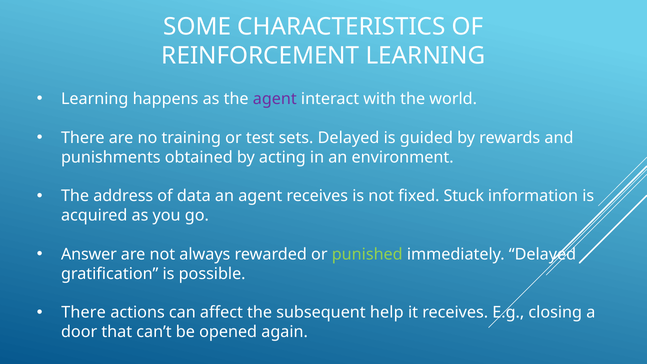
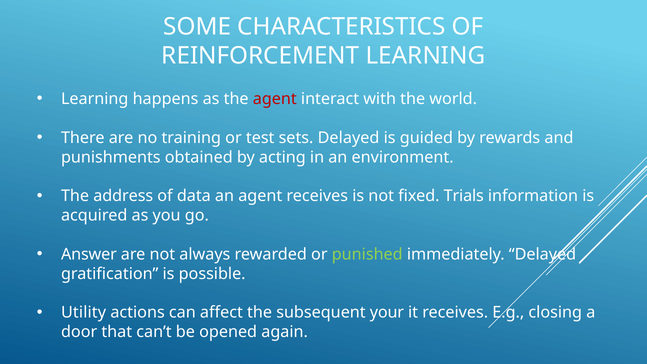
agent colour: purple -> red (275, 99)
Stuck: Stuck -> Trials (464, 196)
There: There -> Utility (84, 313)
help: help -> your (387, 313)
